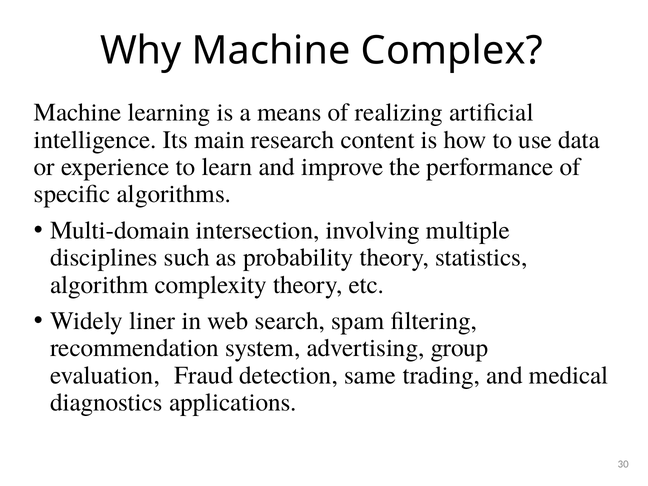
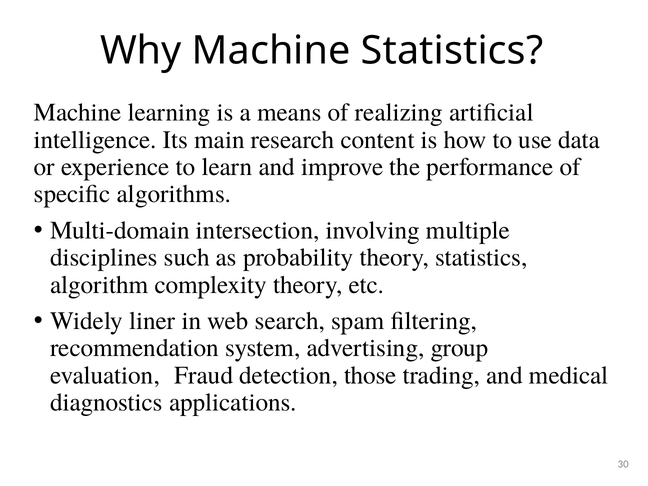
Machine Complex: Complex -> Statistics (452, 51)
same: same -> those (370, 375)
